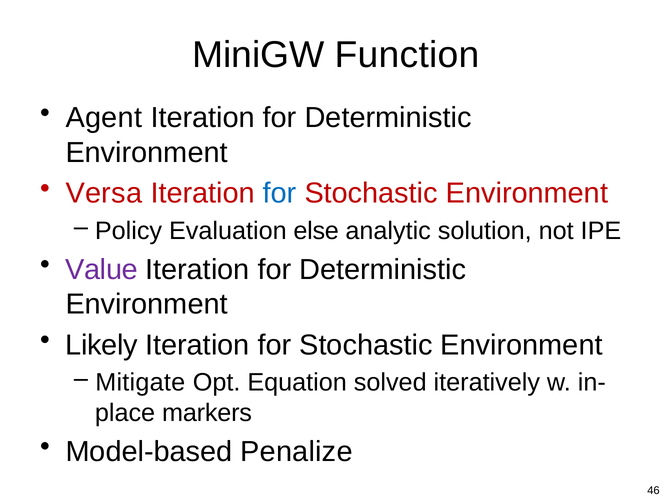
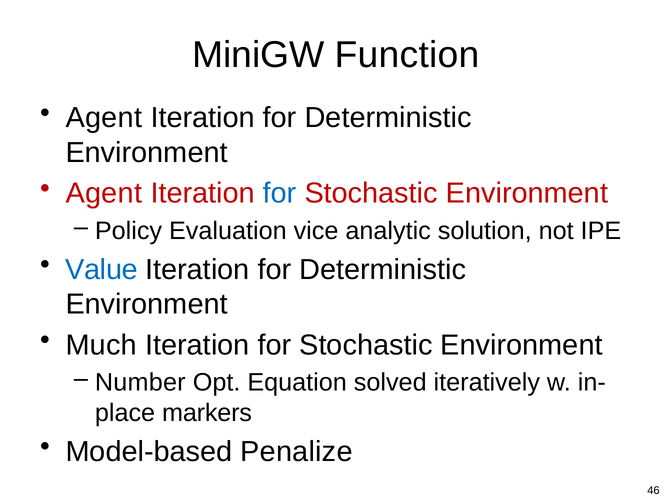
Versa: Versa -> Agent (104, 193)
else: else -> vice (316, 231)
Value colour: purple -> blue (102, 270)
Likely: Likely -> Much (101, 345)
Mitigate: Mitigate -> Number (140, 383)
